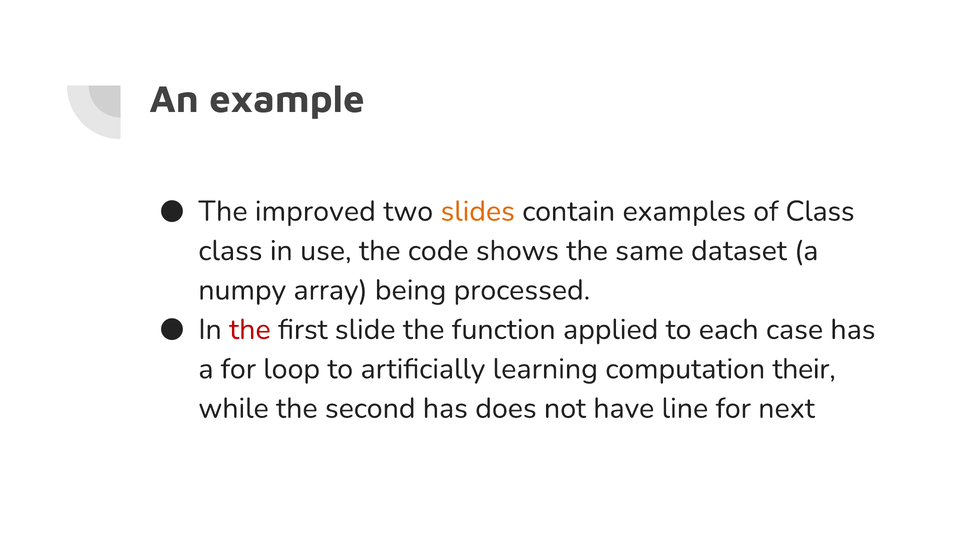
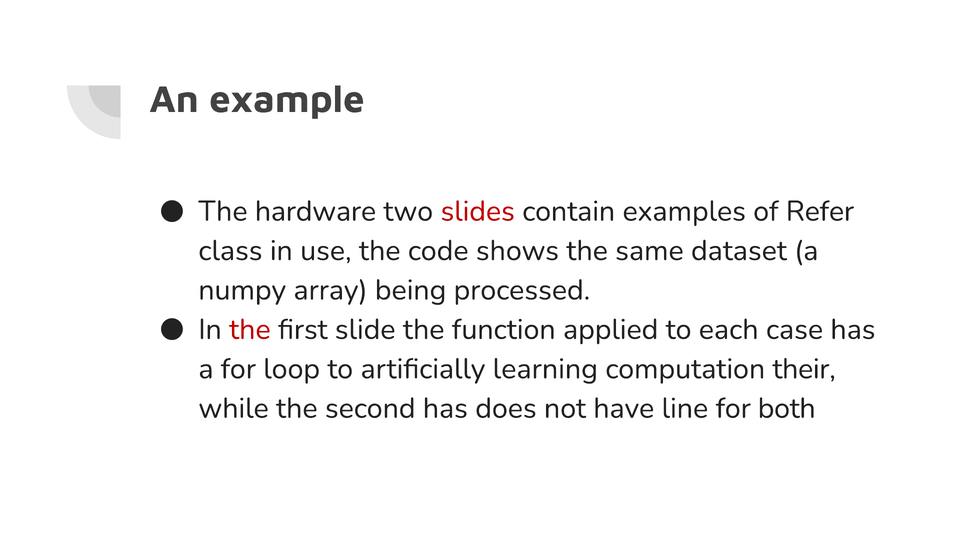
improved: improved -> hardware (316, 211)
slides colour: orange -> red (478, 211)
of Class: Class -> Refer (820, 211)
next: next -> both (787, 408)
